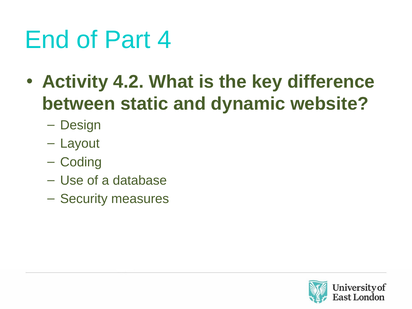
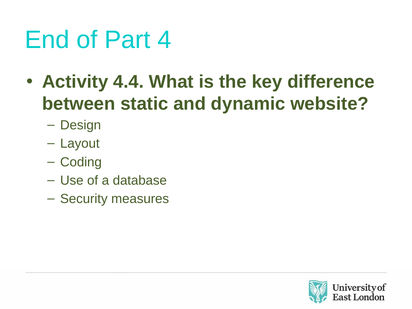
4.2: 4.2 -> 4.4 (129, 82)
